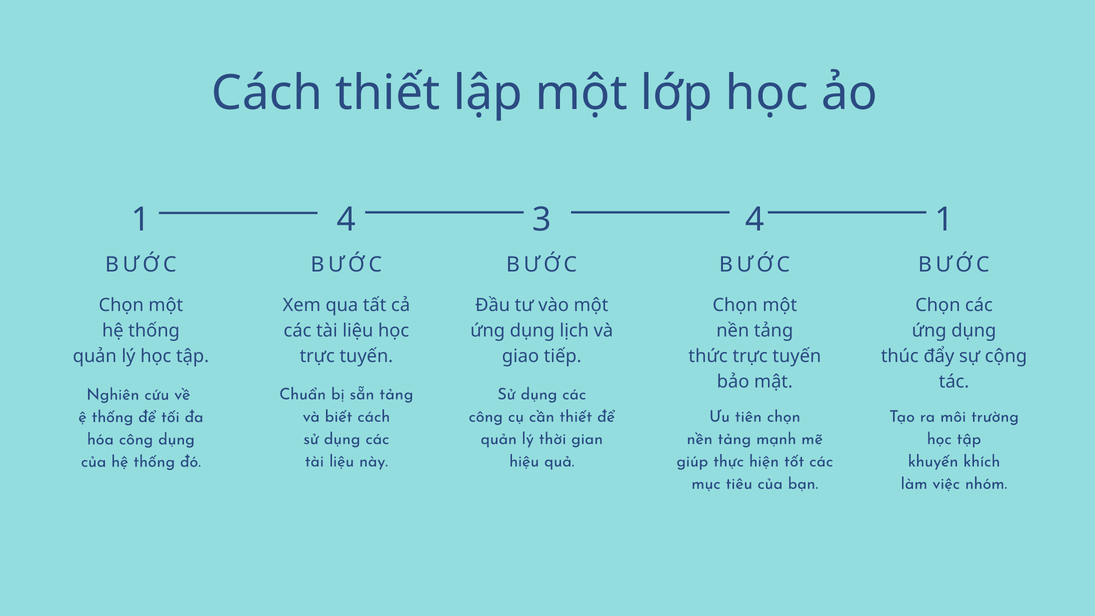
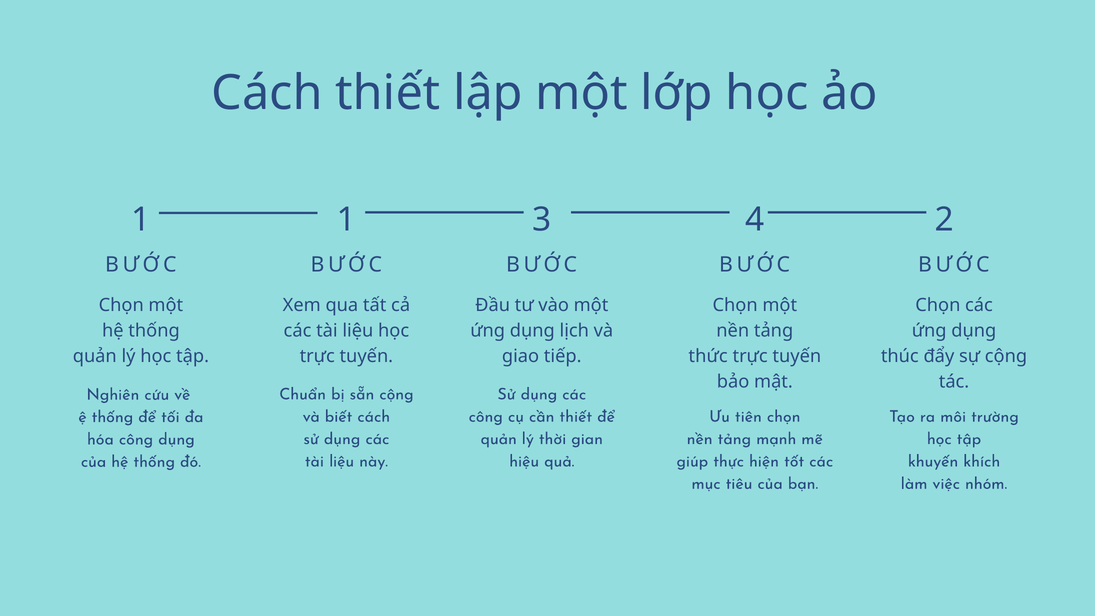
1 4: 4 -> 1 (346, 220)
4 1: 1 -> 2 (944, 220)
sẵn tảng: tảng -> cộng (396, 394)
